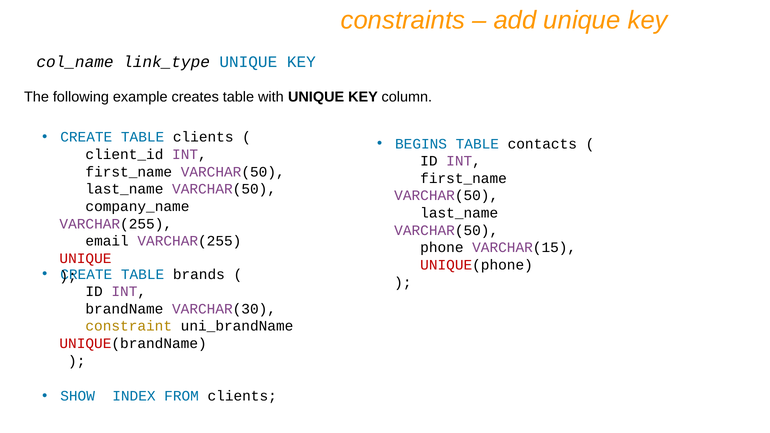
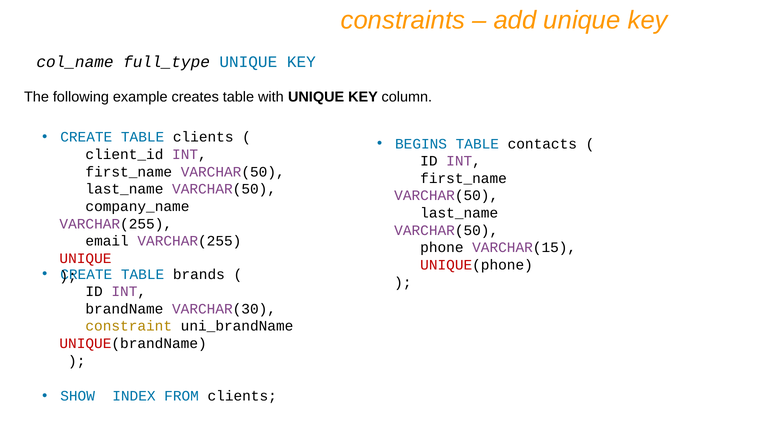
link_type: link_type -> full_type (167, 62)
